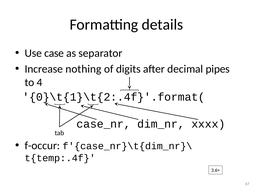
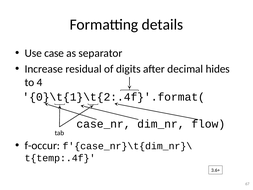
nothing: nothing -> residual (84, 69)
pipes: pipes -> hides (218, 69)
xxxx: xxxx -> flow (208, 124)
